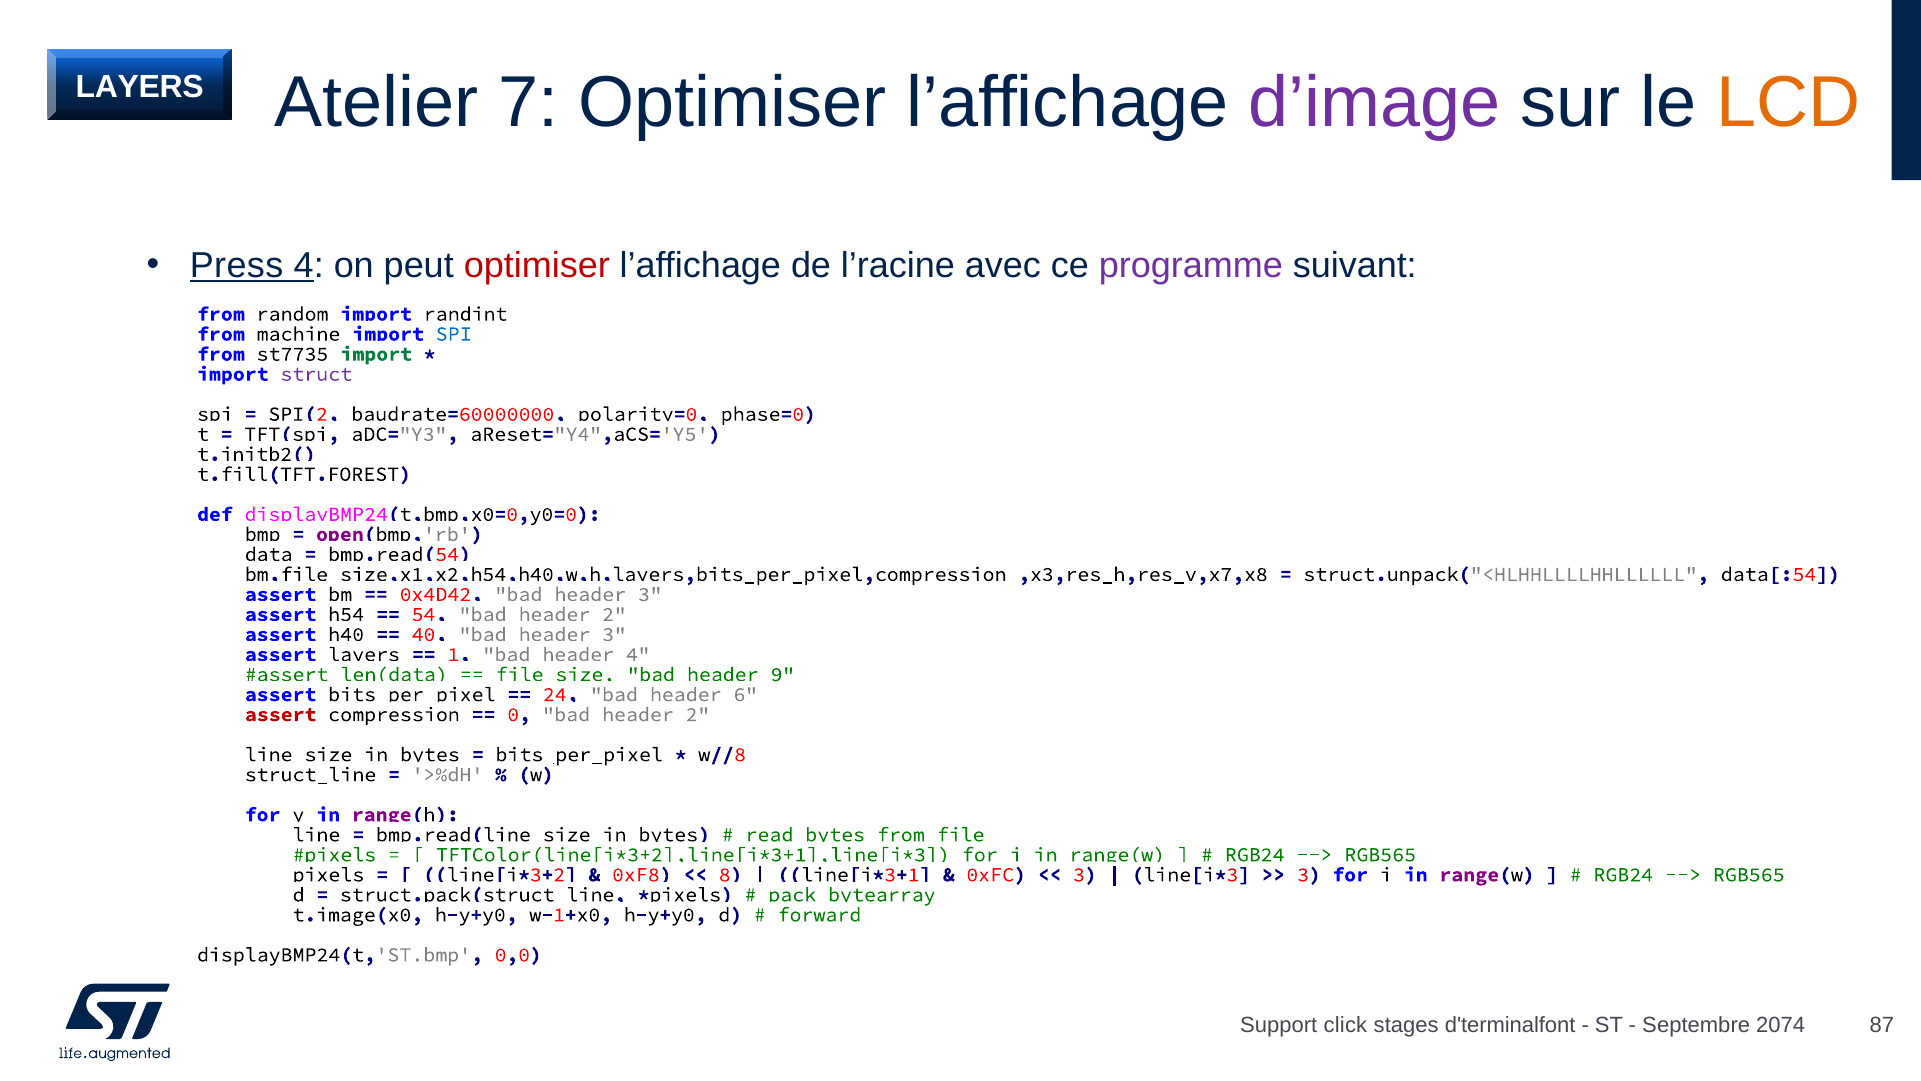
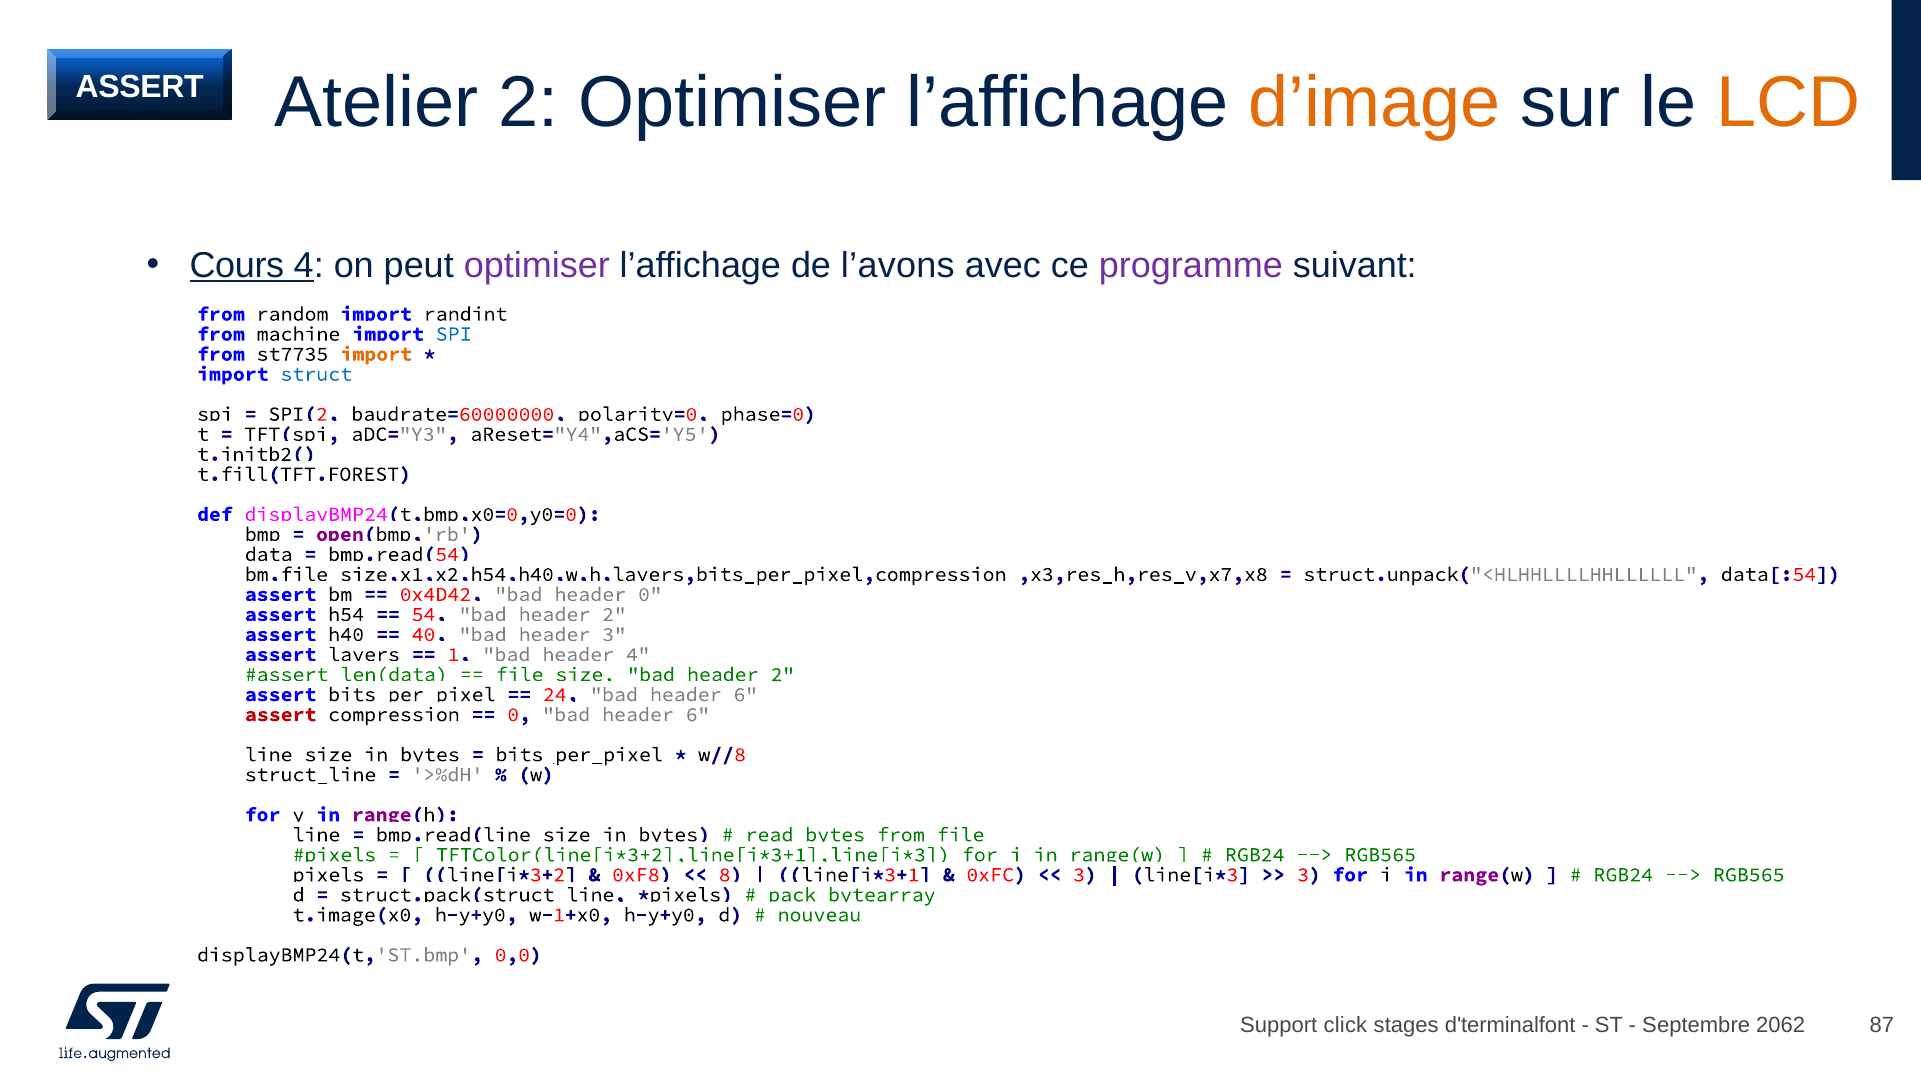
Atelier 7: 7 -> 2 (529, 102)
d’image colour: purple -> orange (1375, 102)
LAYERS: LAYERS -> ASSERT (140, 86)
Press: Press -> Cours (237, 265)
optimiser colour: red -> purple (537, 265)
l’racine: l’racine -> l’avons (898, 265)
import colour: green -> orange (376, 354)
struct colour: purple -> blue (316, 374)
3: 3 -> 0 (650, 594)
9: 9 -> 2 (783, 674)
0 bad header 2: 2 -> 6 (698, 714)
forward: forward -> nouveau (819, 914)
2074: 2074 -> 2062 (1781, 1025)
